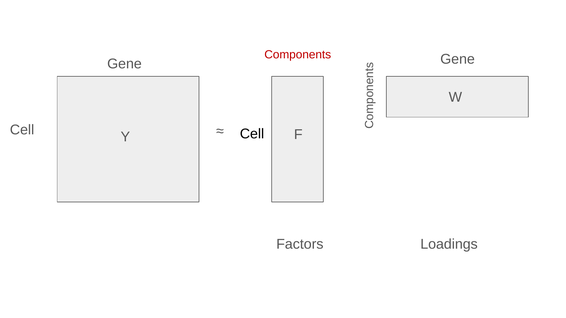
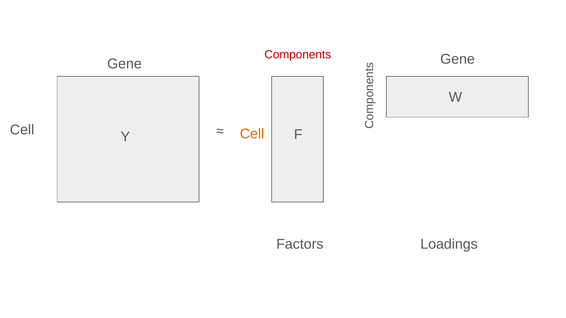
Cell colour: black -> orange (252, 134)
